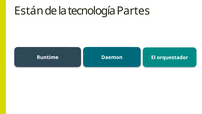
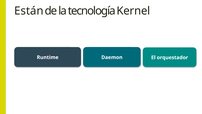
Partes: Partes -> Kernel (133, 11)
